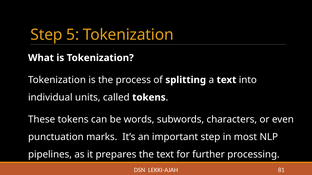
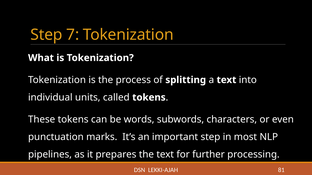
5: 5 -> 7 (73, 35)
